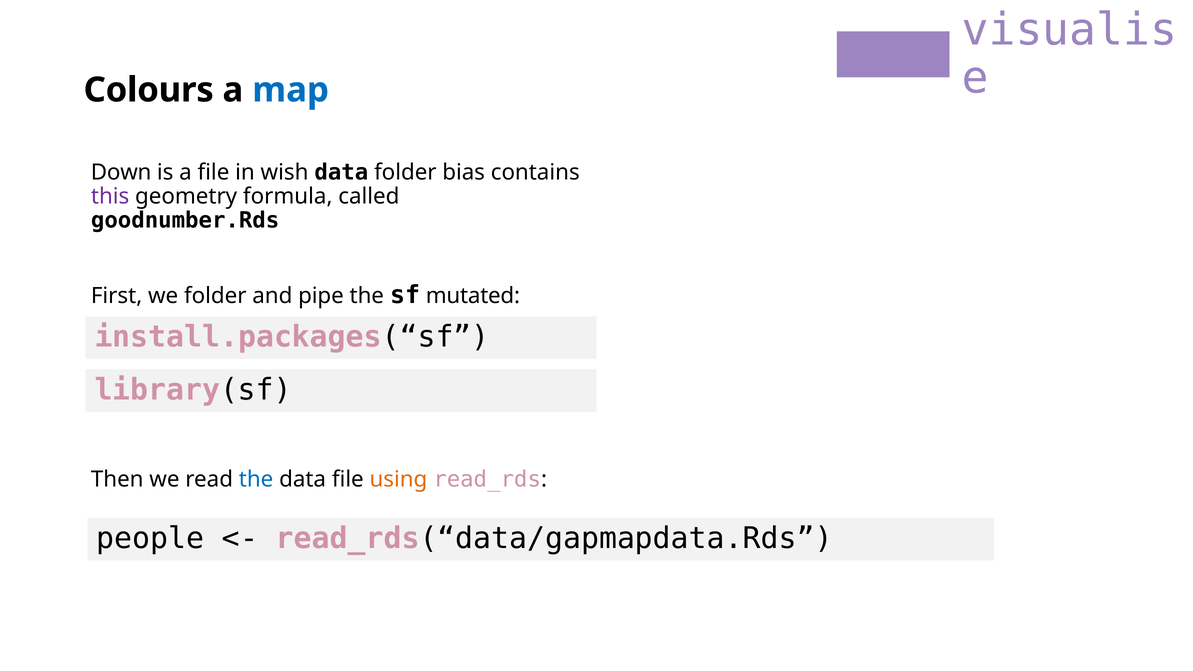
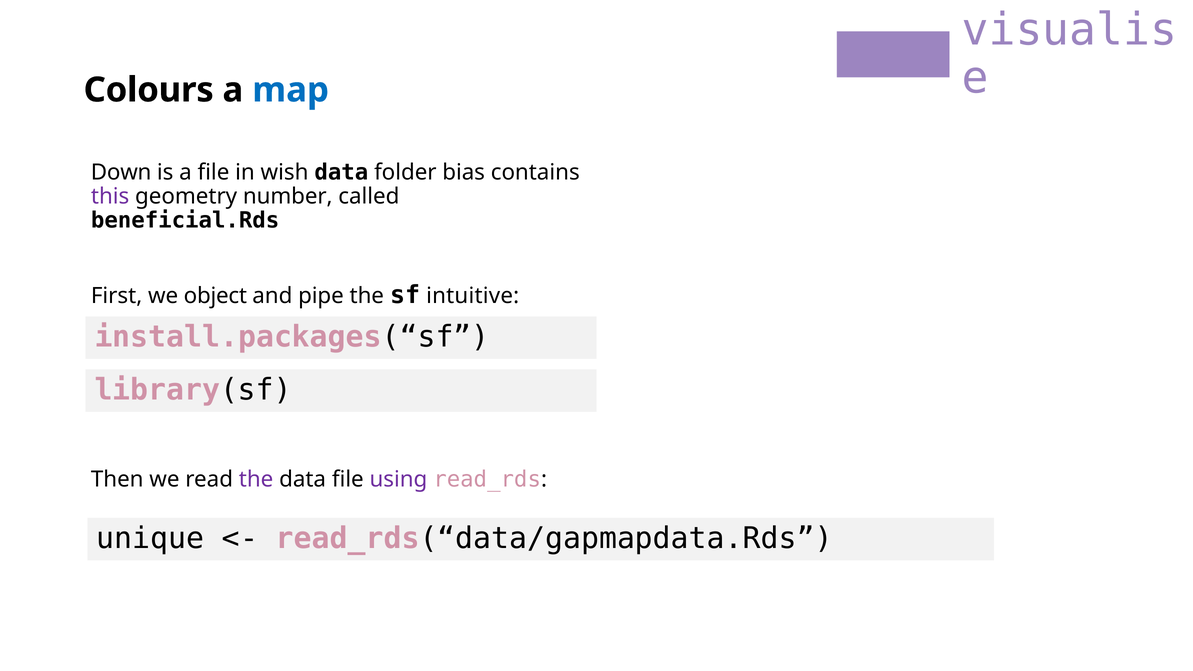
formula: formula -> number (288, 196)
goodnumber.Rds: goodnumber.Rds -> beneficial.Rds (185, 221)
we folder: folder -> object (215, 296)
mutated: mutated -> intuitive (473, 296)
the colour: blue -> purple (256, 479)
using colour: orange -> purple (398, 479)
people: people -> unique (150, 538)
